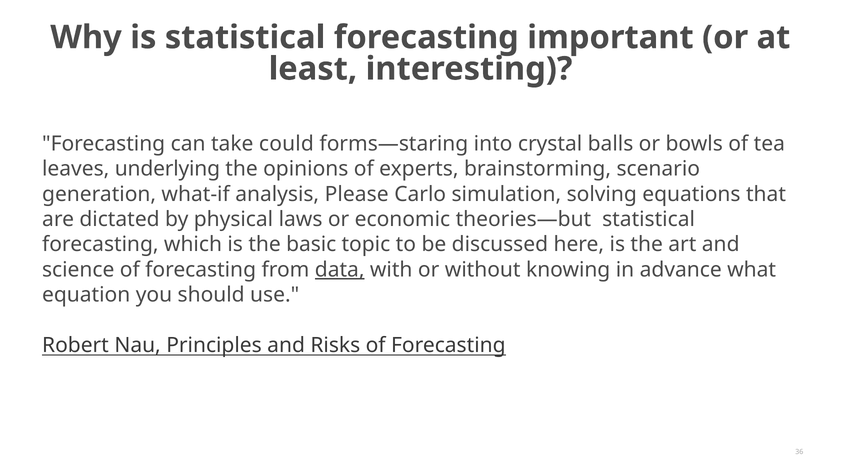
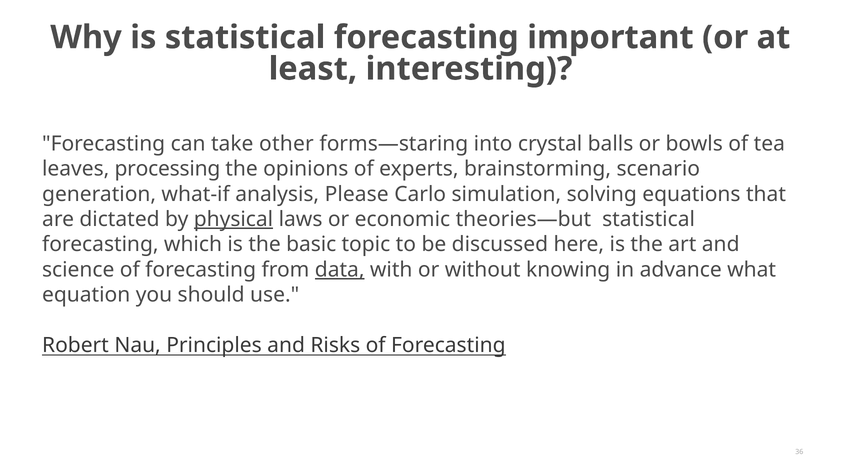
could: could -> other (286, 144)
underlying: underlying -> processing (167, 169)
physical underline: none -> present (233, 219)
